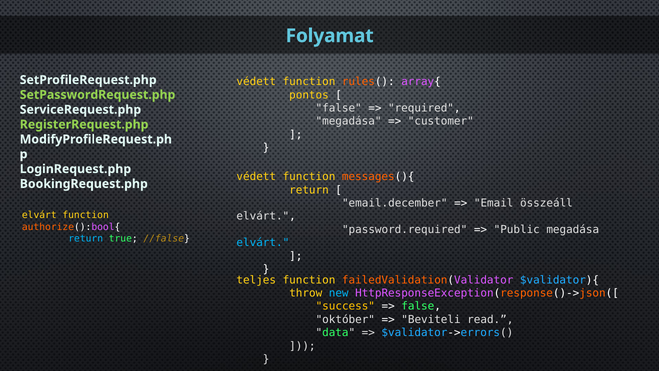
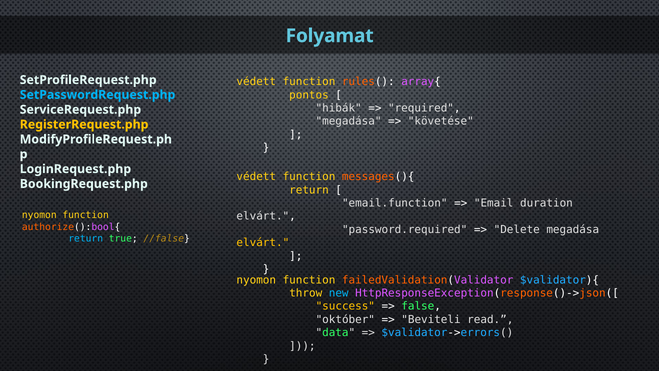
SetPasswordRequest.php colour: light green -> light blue (98, 95)
false: false -> hibák (339, 108)
customer: customer -> követése (441, 121)
RegisterRequest.php colour: light green -> yellow (84, 124)
email.december: email.december -> email.function (395, 203)
összeáll: összeáll -> duration (546, 203)
elvárt: elvárt -> nyomon (39, 215)
Public: Public -> Delete (517, 229)
elvárt colour: light blue -> yellow (263, 243)
teljes: teljes -> nyomon (256, 280)
